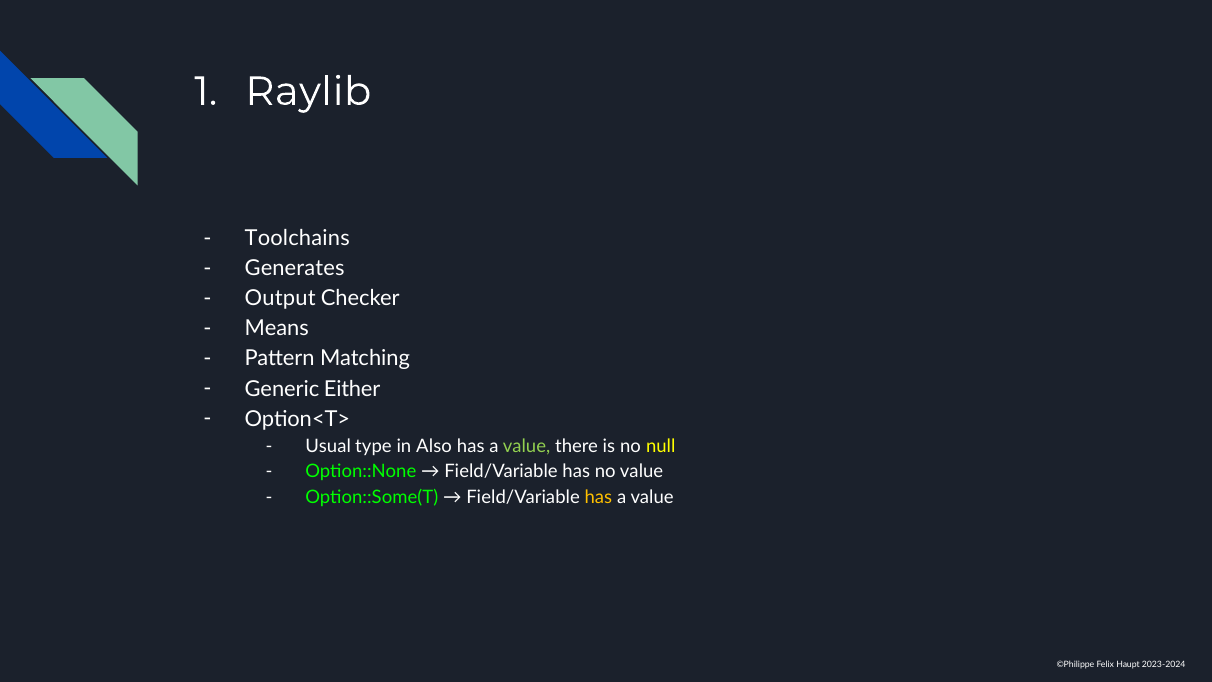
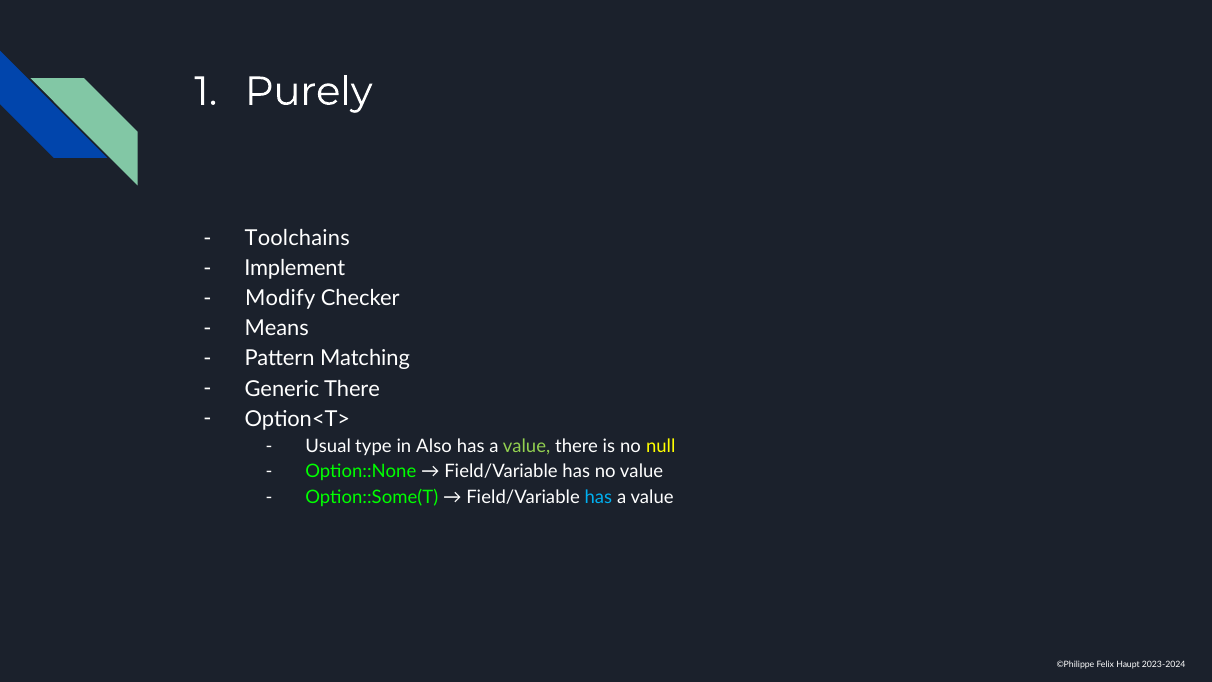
Raylib: Raylib -> Purely (309, 91)
Generates: Generates -> Implement (295, 268)
Output: Output -> Modify (280, 298)
Generic Either: Either -> There (352, 389)
has colour: yellow -> light blue (598, 497)
